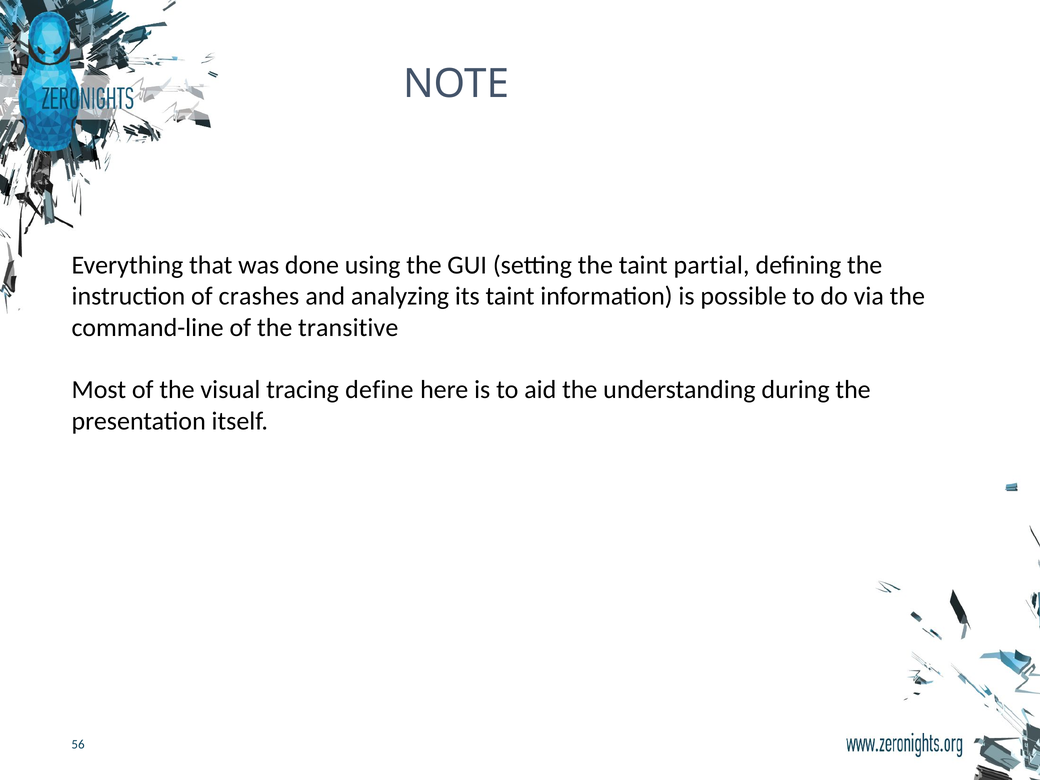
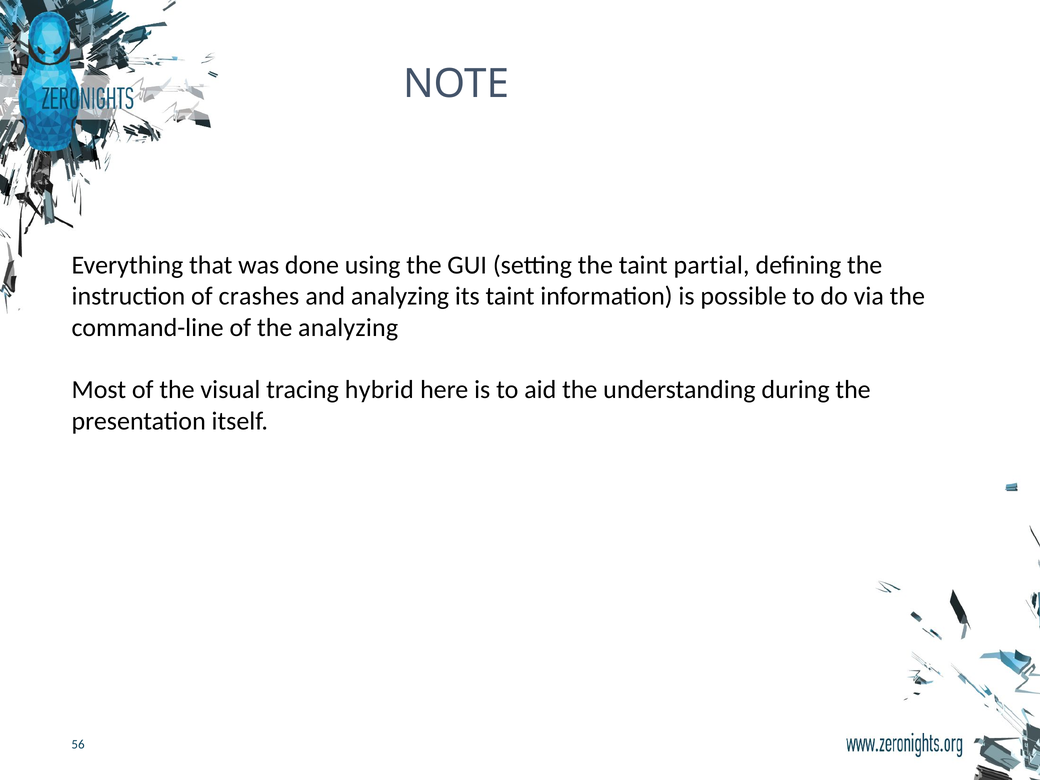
the transitive: transitive -> analyzing (348, 327)
define: define -> hybrid (379, 390)
